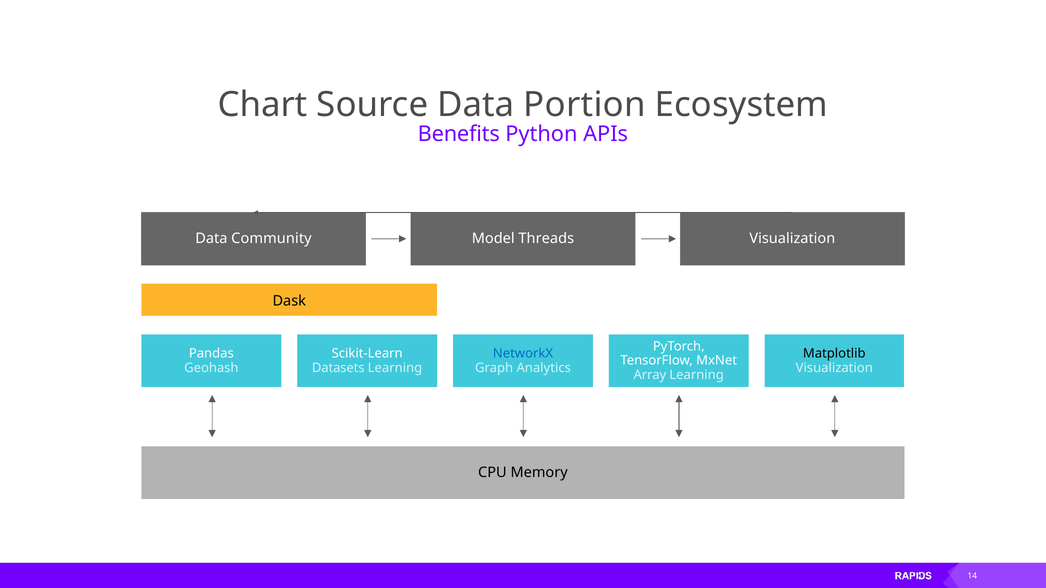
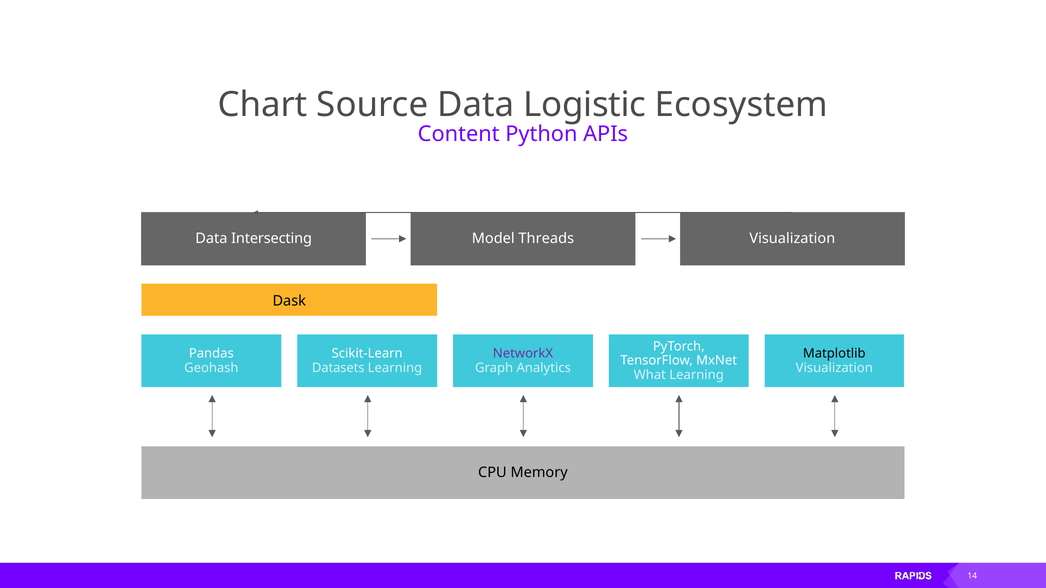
Portion: Portion -> Logistic (585, 105)
Benefits: Benefits -> Content (459, 134)
Community: Community -> Intersecting (272, 239)
NetworkX colour: blue -> purple (523, 354)
Array: Array -> What (650, 375)
